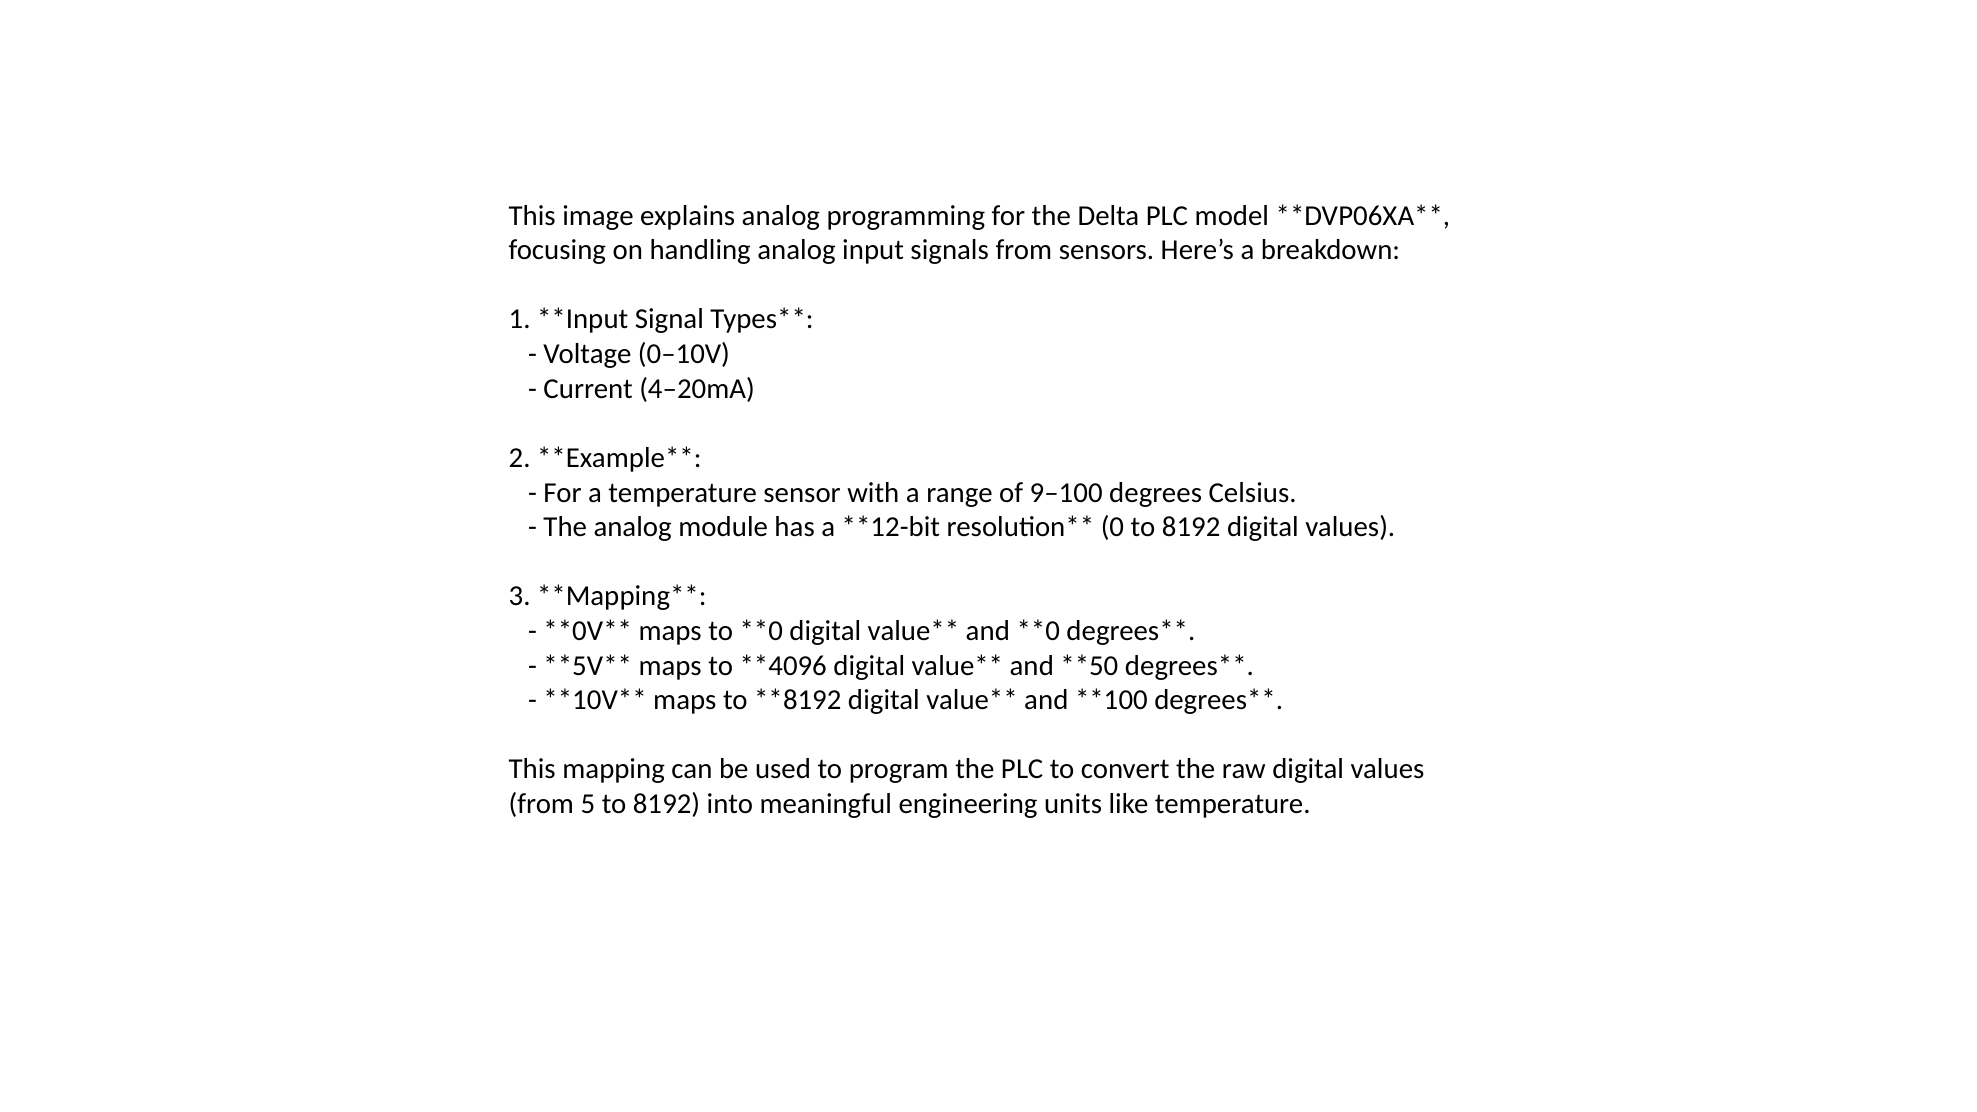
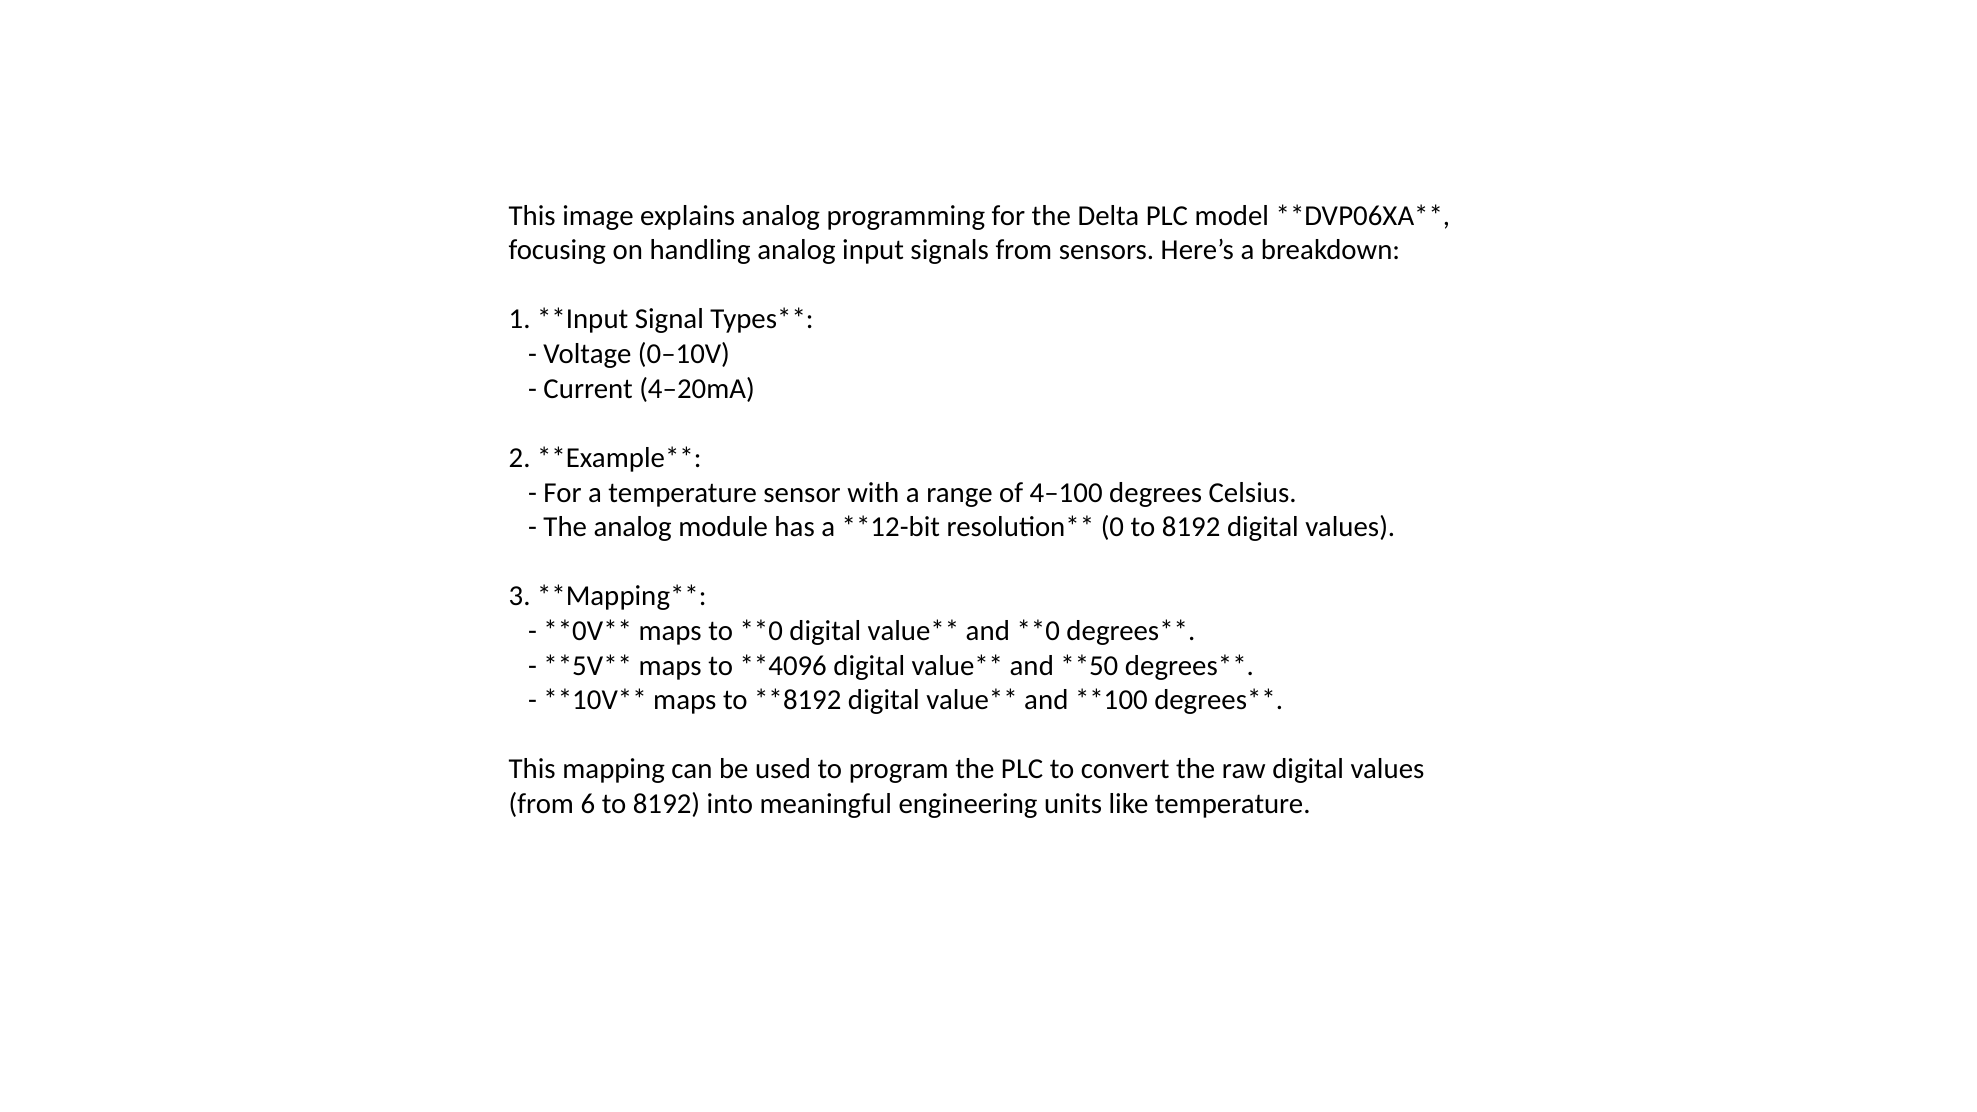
9–100: 9–100 -> 4–100 (1066, 493)
5: 5 -> 6 (588, 804)
